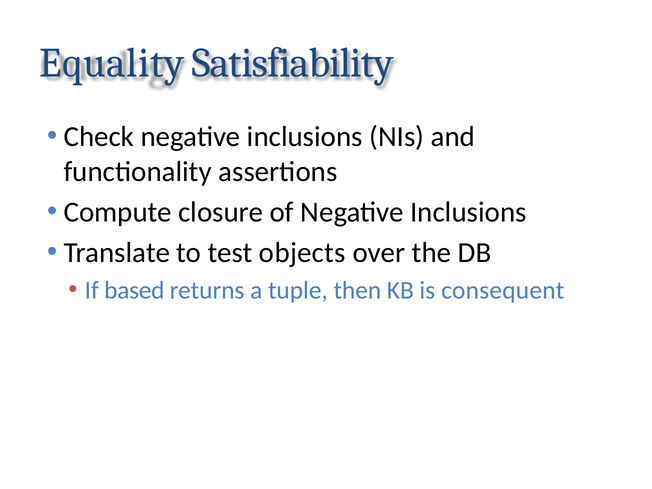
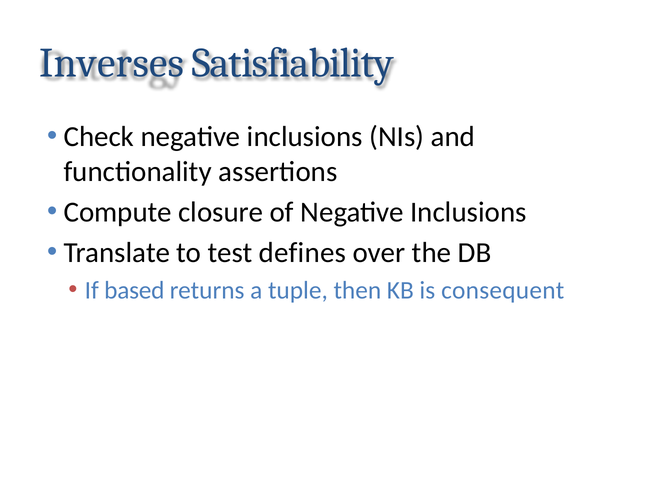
Equality: Equality -> Inverses (112, 63)
objects: objects -> defines (302, 253)
